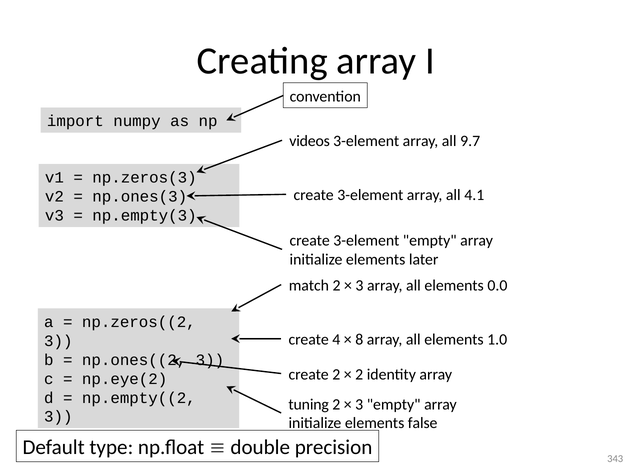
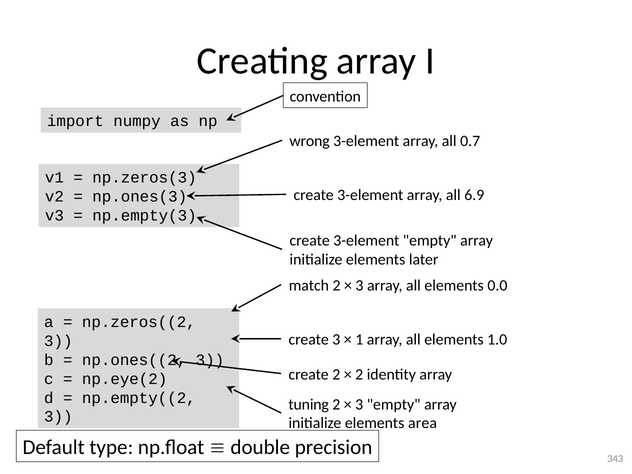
videos: videos -> wrong (310, 141)
9.7: 9.7 -> 0.7 (470, 141)
4.1: 4.1 -> 6.9 (474, 195)
create 4: 4 -> 3 (336, 340)
8: 8 -> 1 (359, 340)
false: false -> area (423, 423)
